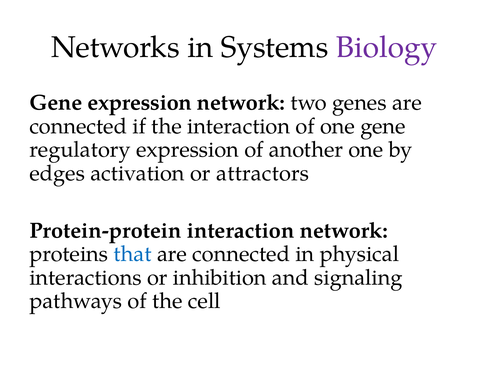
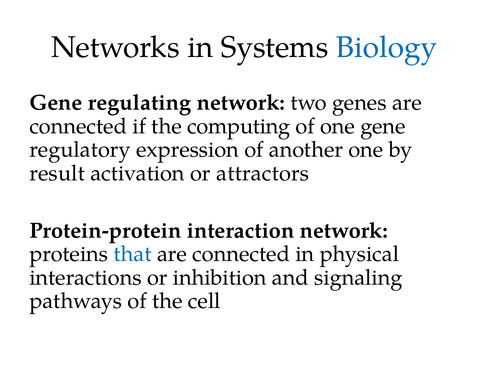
Biology colour: purple -> blue (387, 47)
Gene expression: expression -> regulating (140, 103)
the interaction: interaction -> computing (239, 126)
edges: edges -> result (57, 173)
